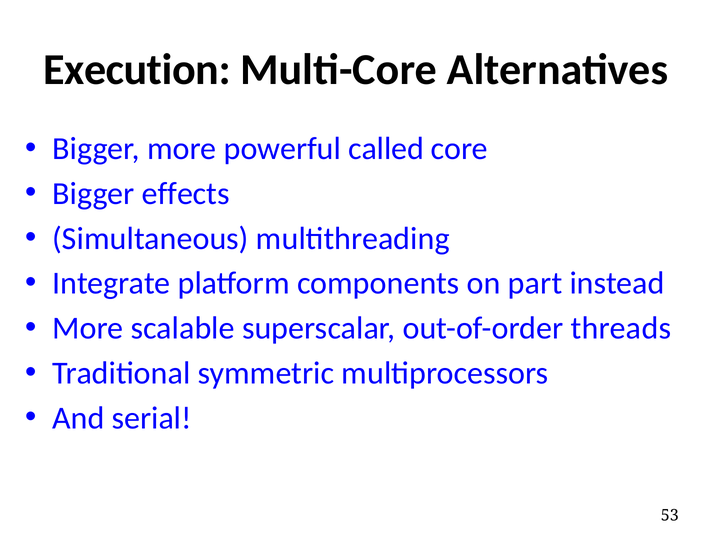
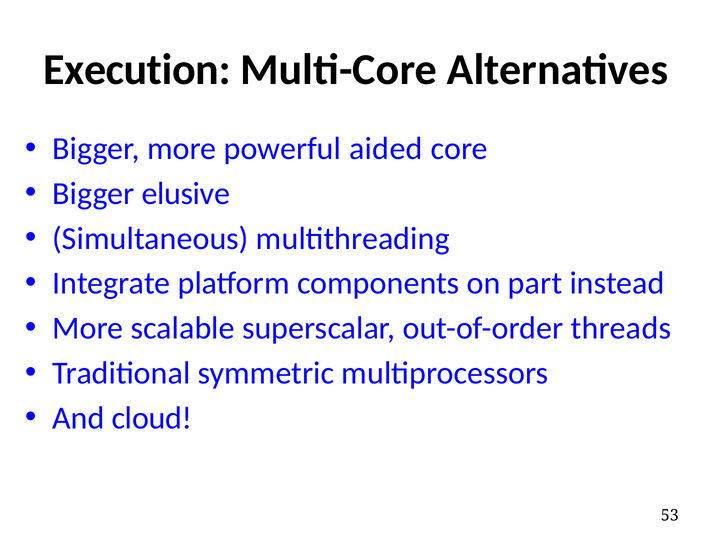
called: called -> aided (386, 149)
effects: effects -> elusive (186, 194)
serial: serial -> cloud (152, 418)
